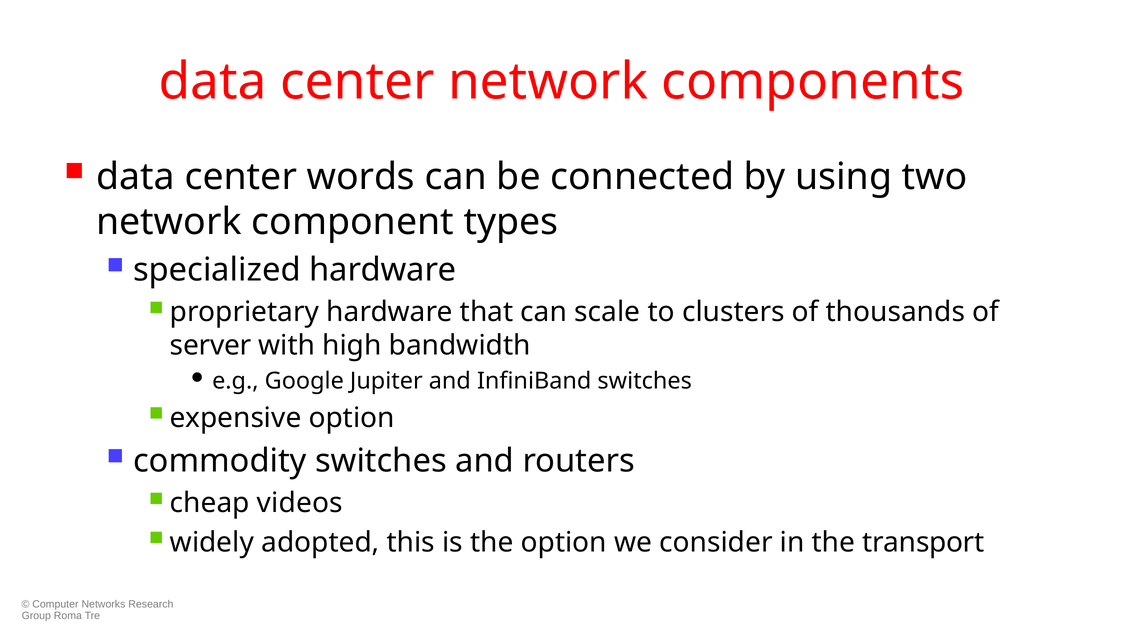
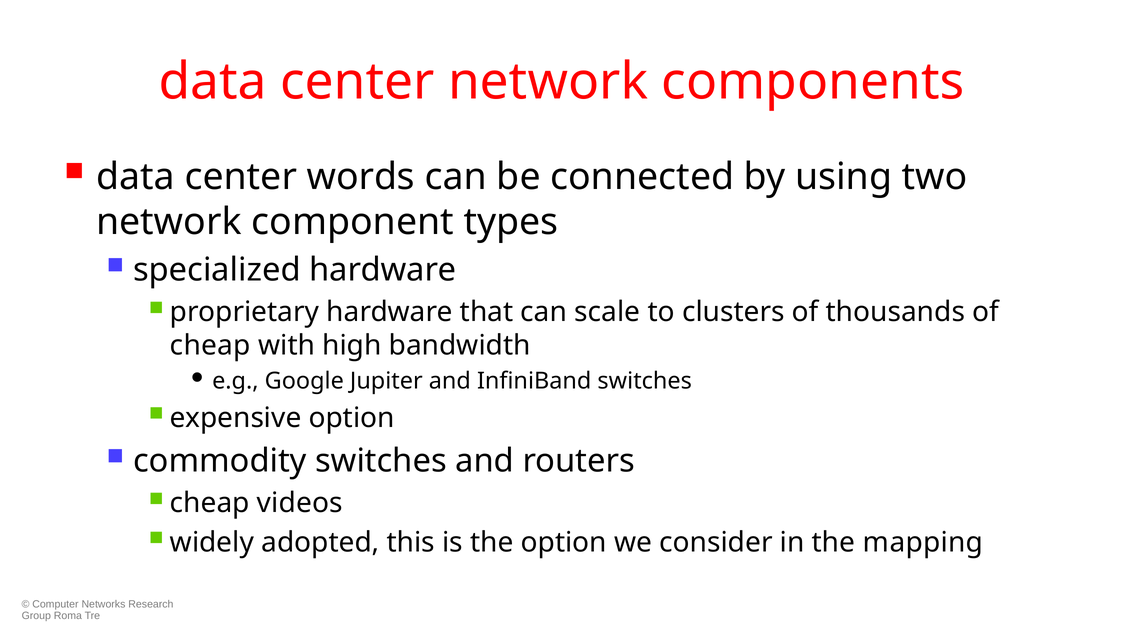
server: server -> cheap (210, 346)
transport: transport -> mapping (923, 542)
